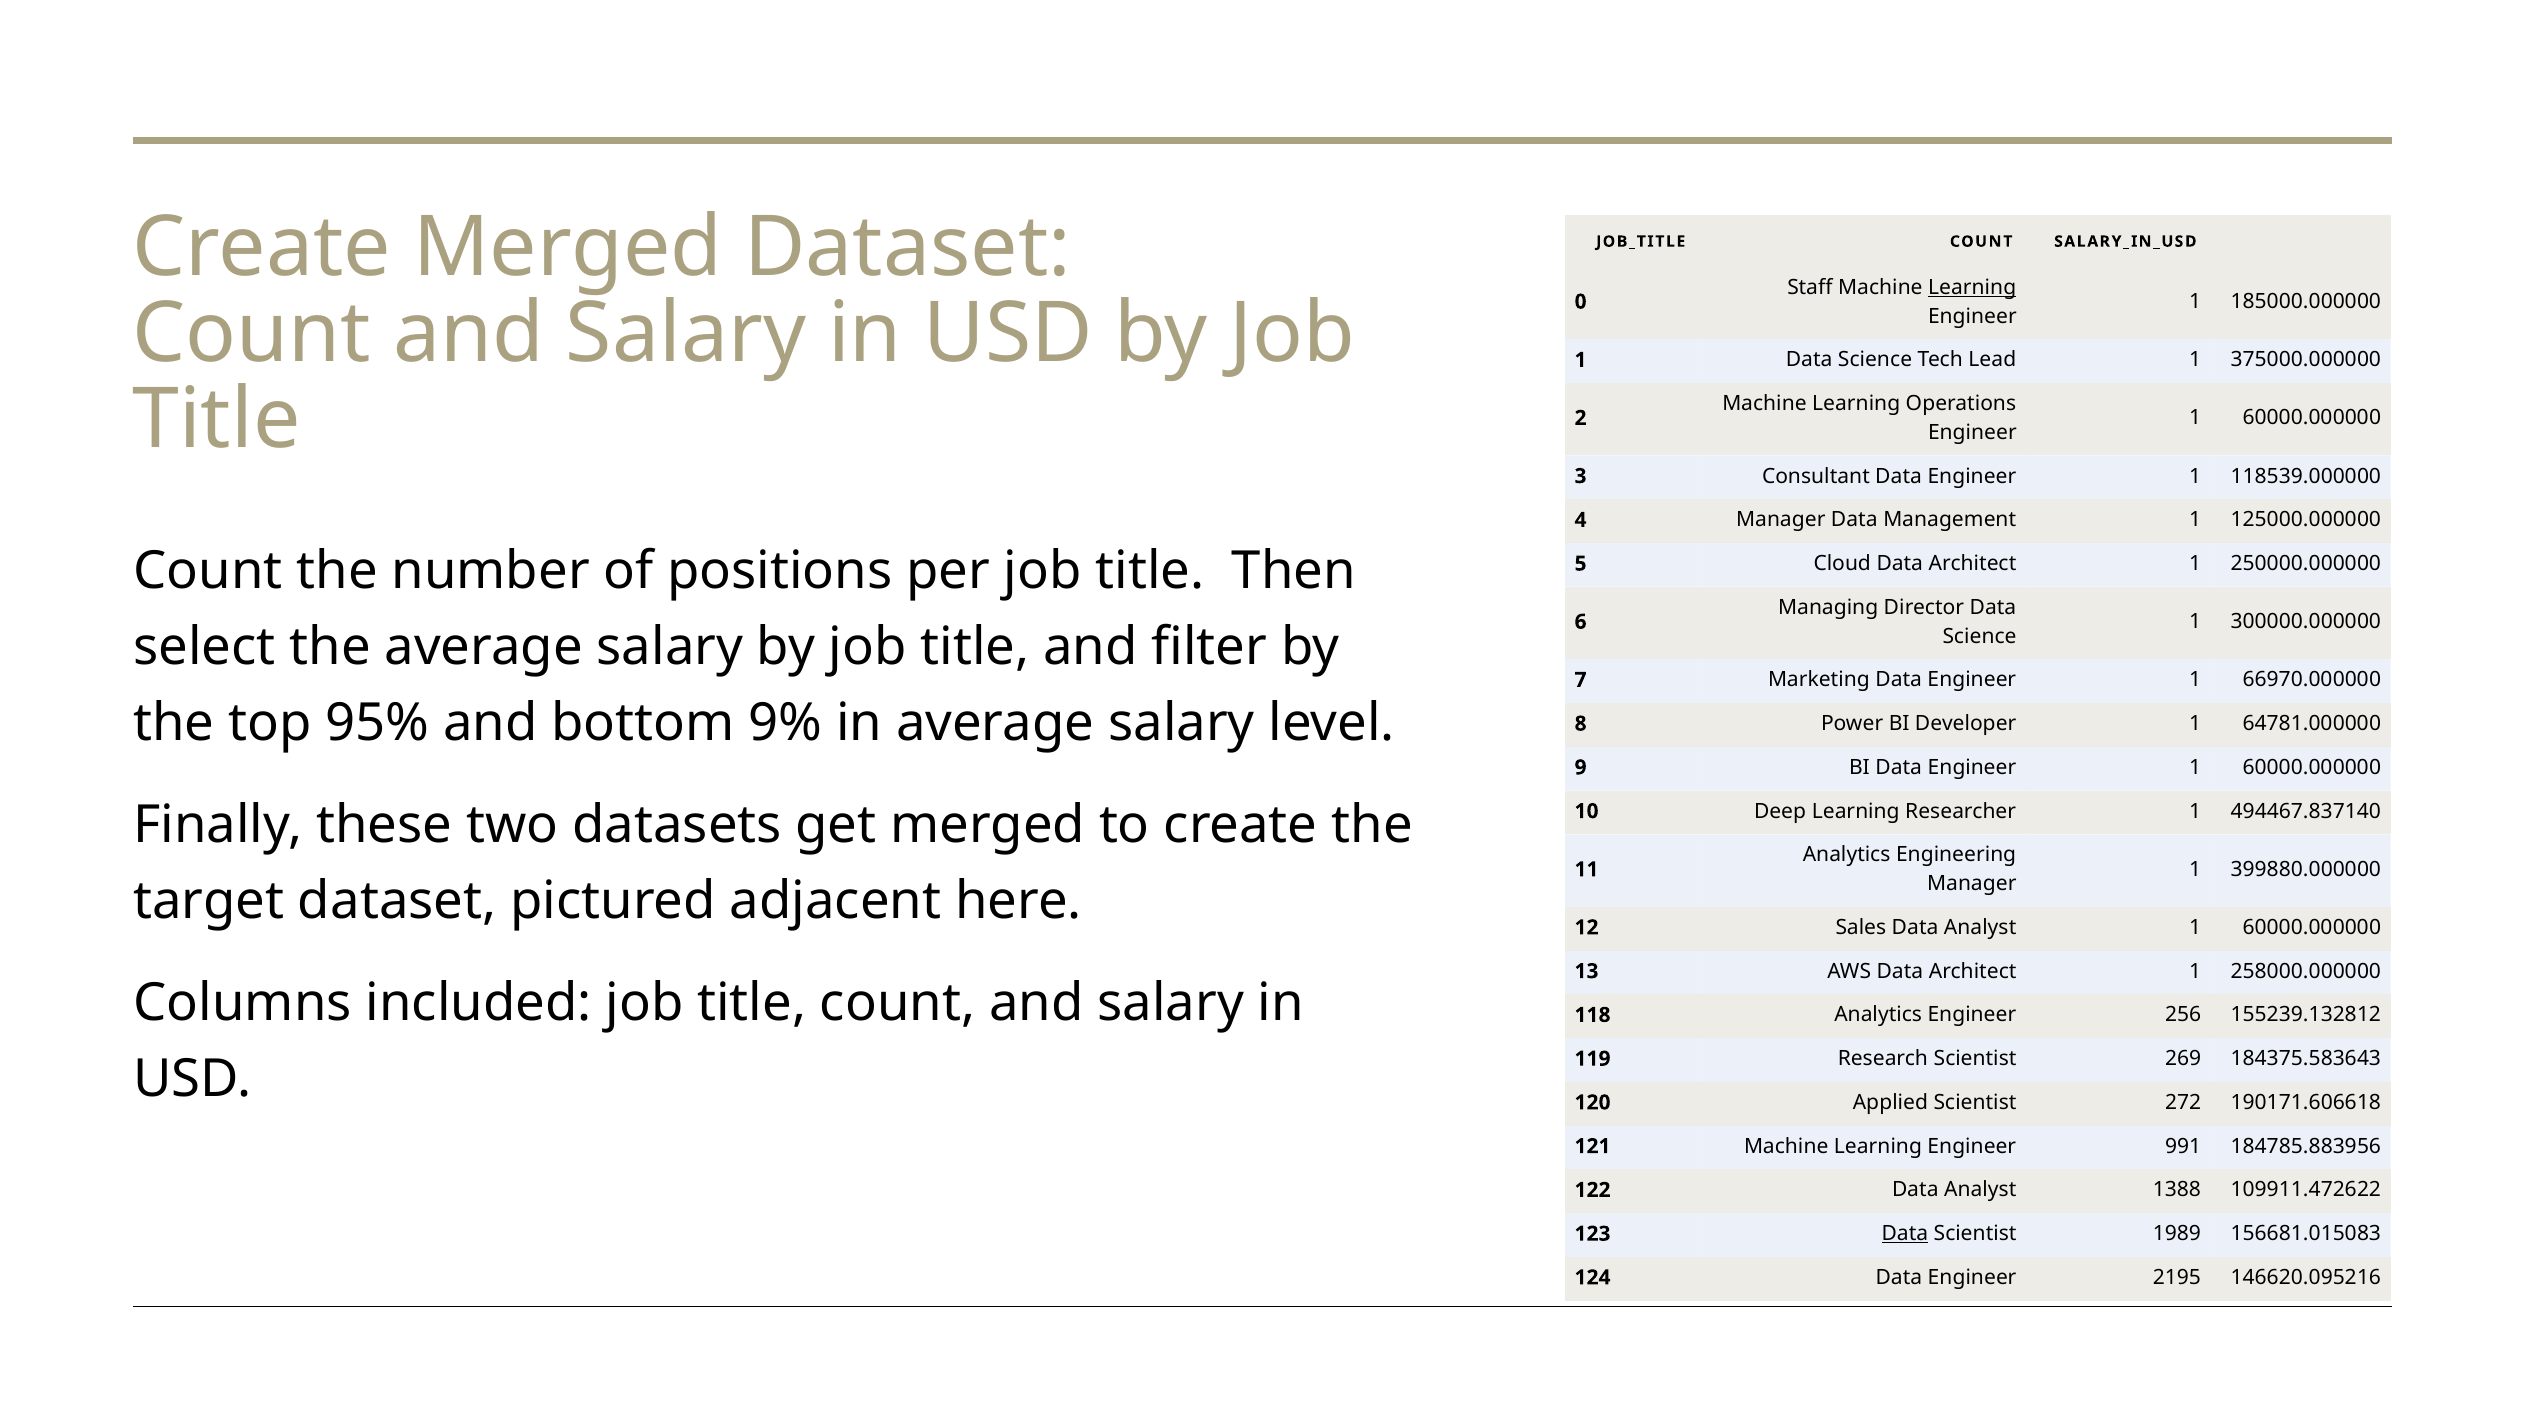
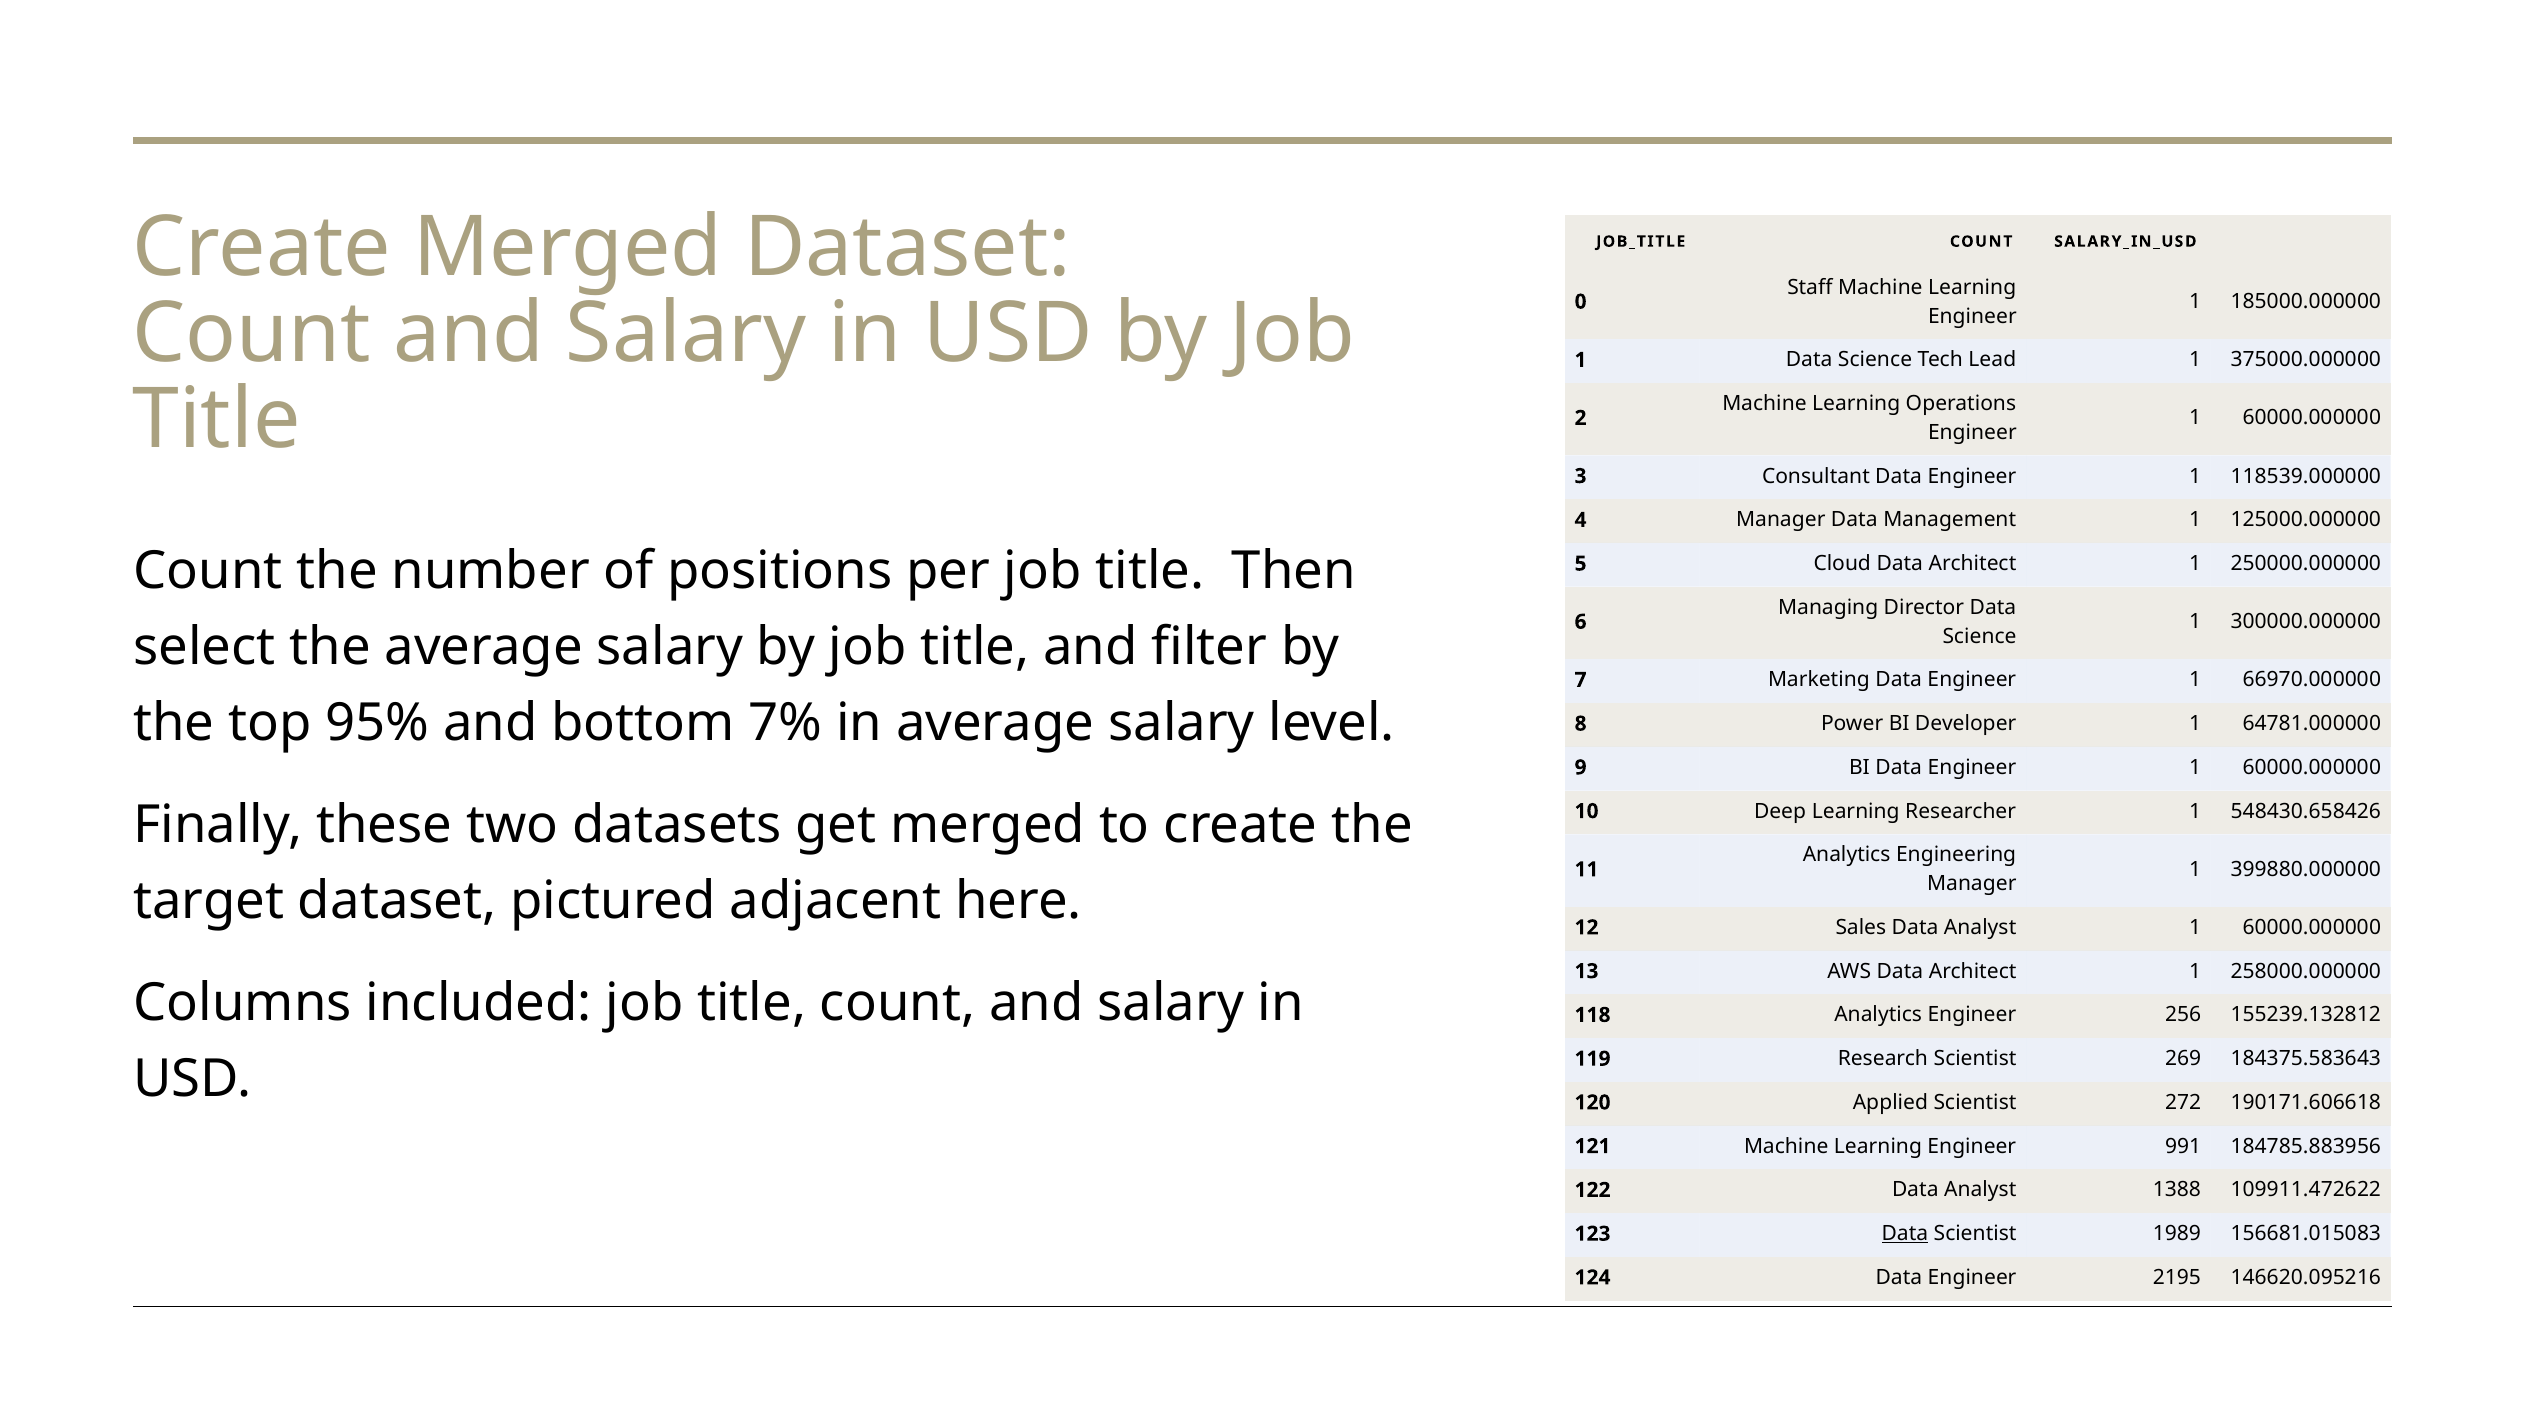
Learning underline: present -> none (1972, 287)
9%: 9% -> 7% (785, 723)
494467.837140: 494467.837140 -> 548430.658426 (2306, 811)
